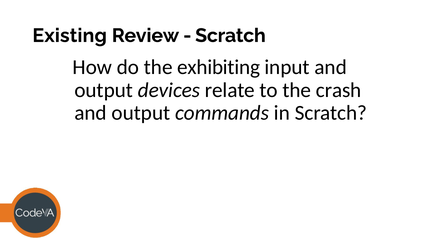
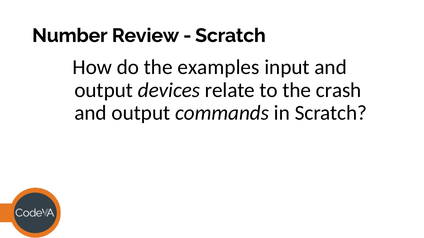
Existing: Existing -> Number (70, 36)
exhibiting: exhibiting -> examples (218, 67)
